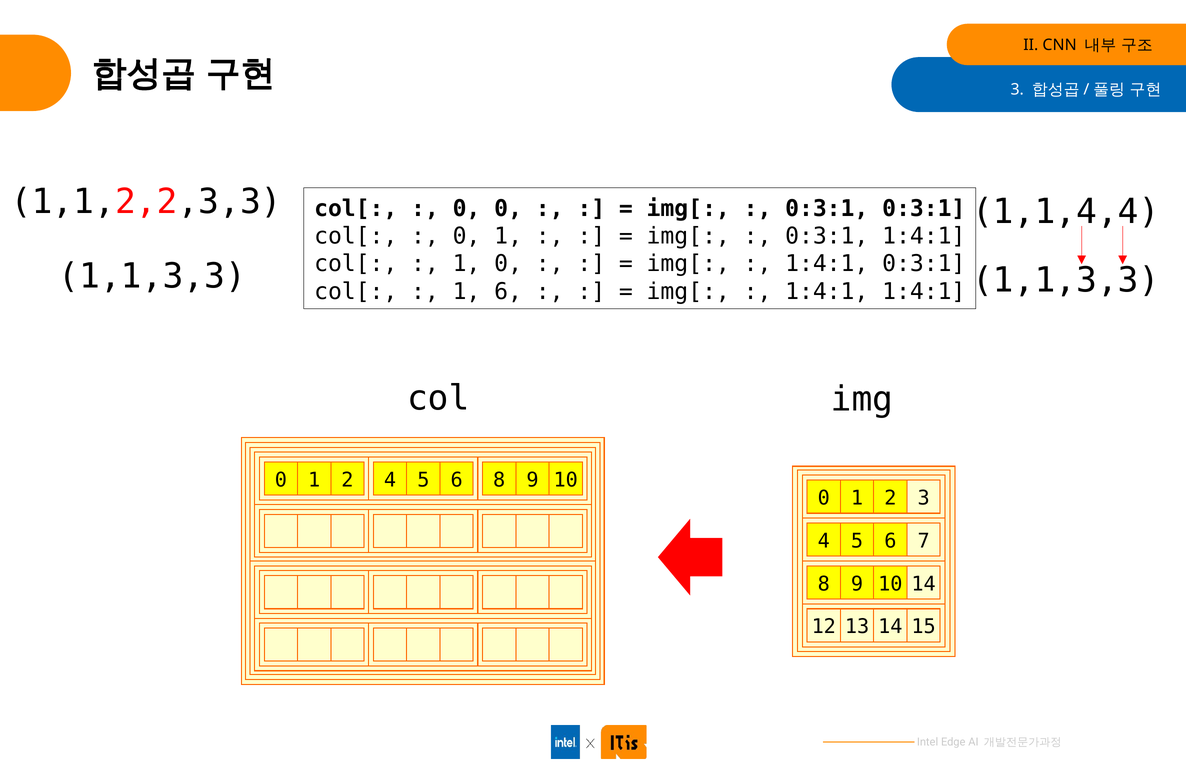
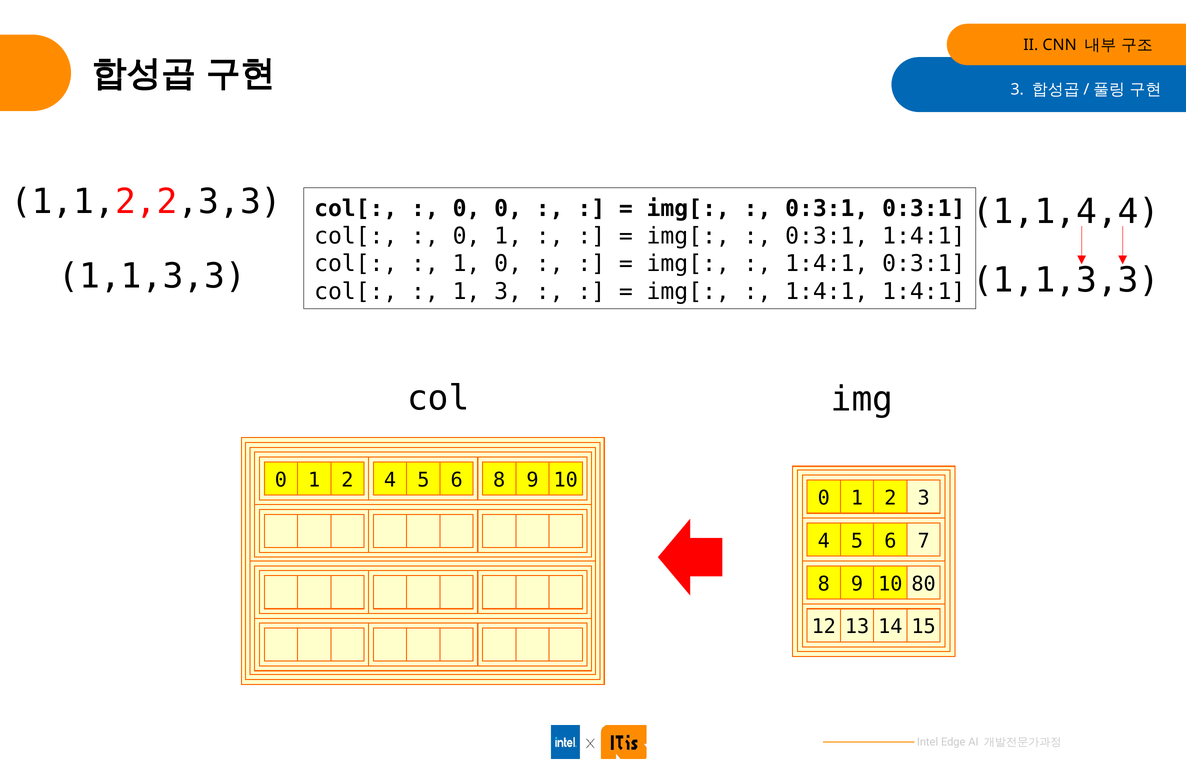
1 6: 6 -> 3 (508, 292)
10 14: 14 -> 80 (924, 584)
